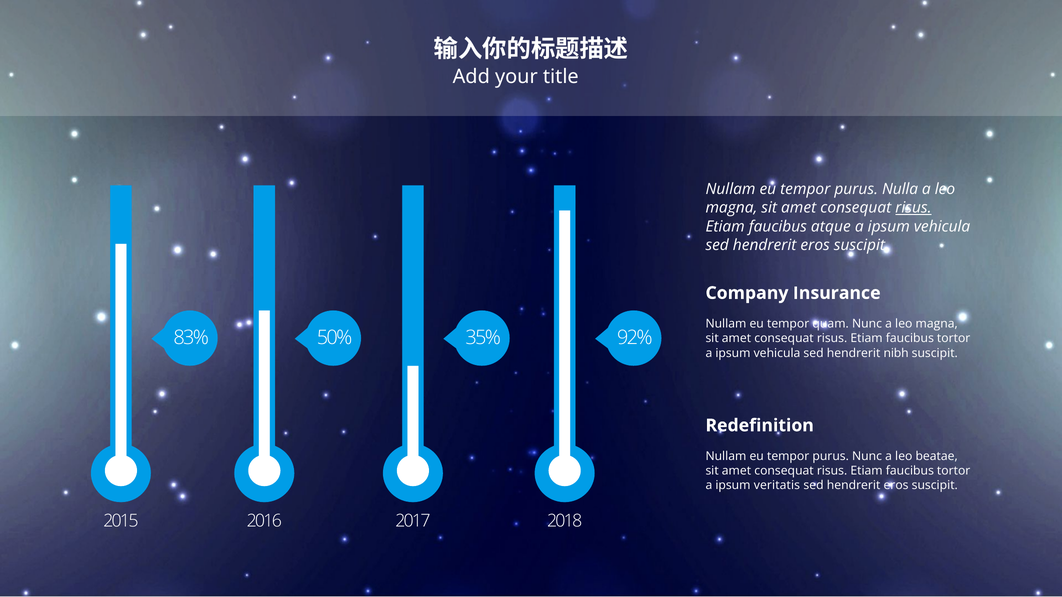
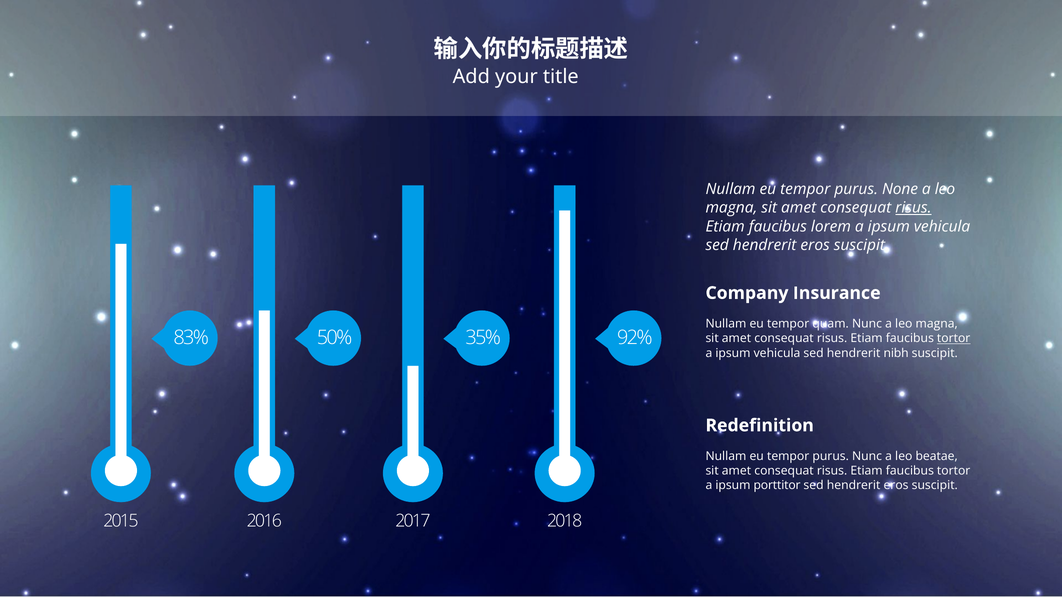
Nulla: Nulla -> None (900, 189)
atque: atque -> lorem (831, 227)
tortor underline: none -> present (954, 339)
veritatis: veritatis -> porttitor (777, 486)
